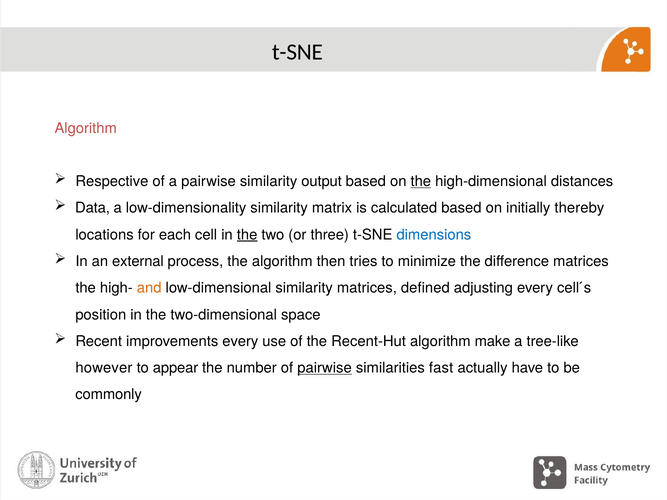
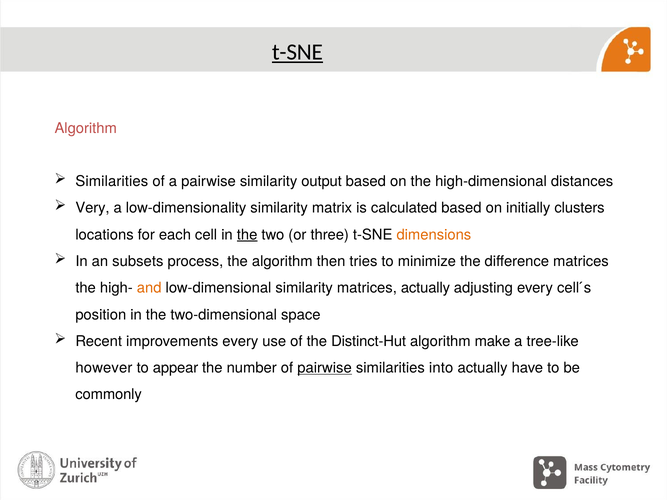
t-SNE underline: none -> present (297, 52)
Respective: Respective -> Similarities (112, 182)
the underline: present -> none (421, 182)
Data: Data -> Very (92, 208)
thereby: thereby -> clusters (580, 208)
dimensions colour: blue -> orange (434, 235)
external: external -> subsets (138, 261)
matrices defined: defined -> actually (425, 288)
Recent-Hut: Recent-Hut -> Distinct-Hut (369, 341)
fast: fast -> into (441, 368)
